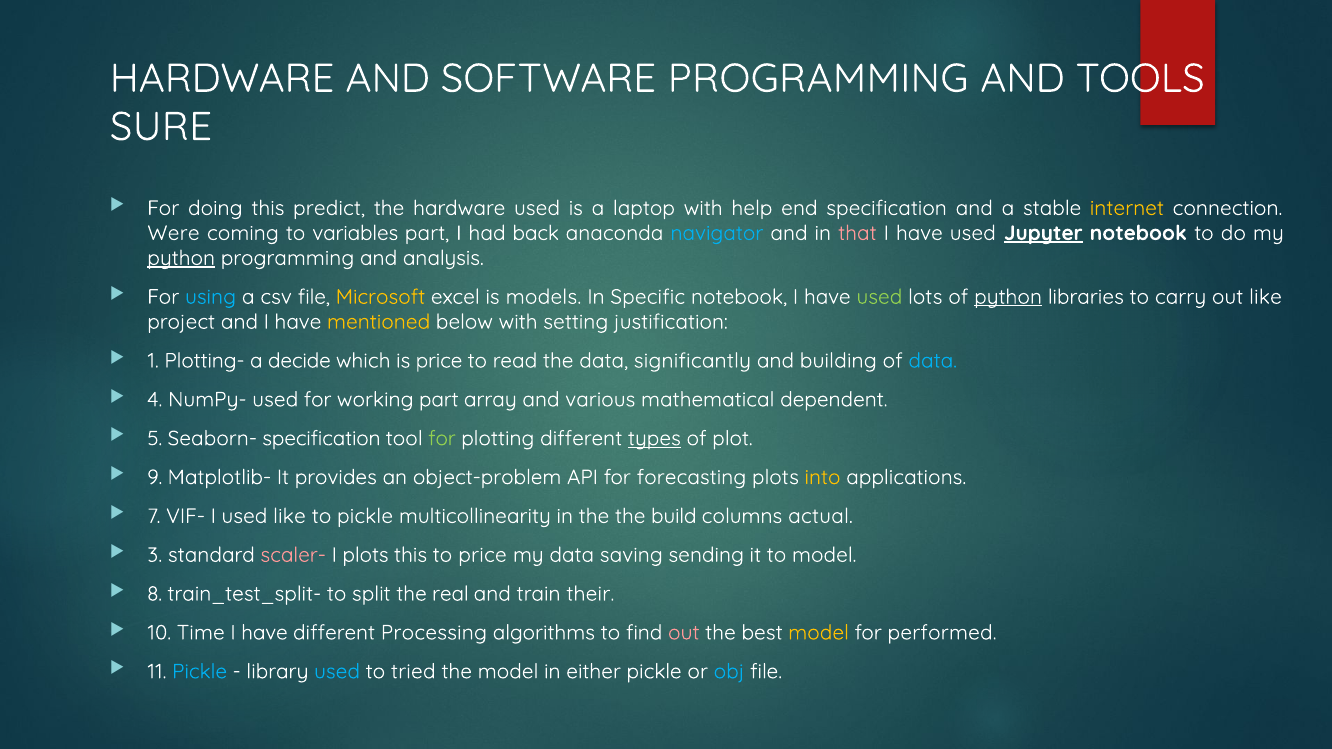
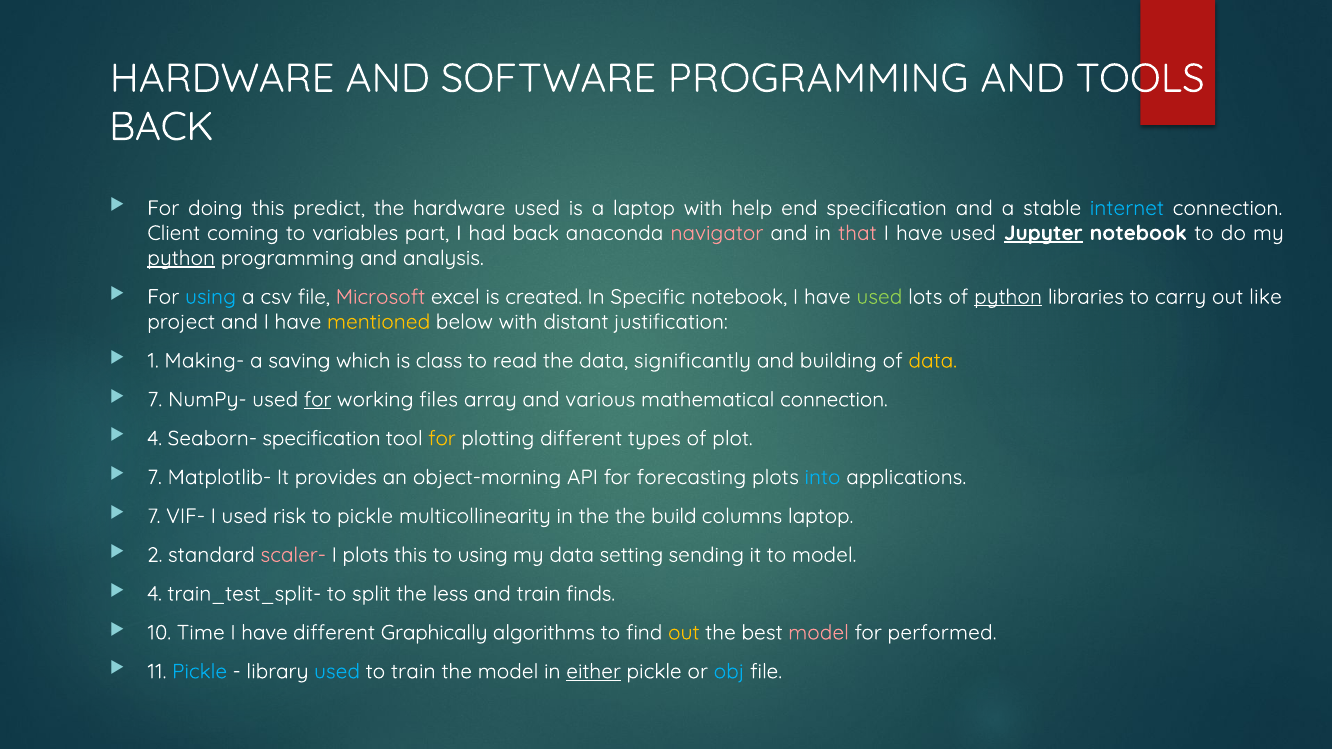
SURE: SURE -> BACK (161, 127)
internet colour: yellow -> light blue (1127, 208)
Were: Were -> Client (174, 233)
navigator colour: light blue -> pink (717, 233)
Microsoft colour: yellow -> pink (380, 297)
models: models -> created (544, 297)
setting: setting -> distant (576, 322)
Plotting-: Plotting- -> Making- (204, 361)
decide: decide -> saving (299, 361)
is price: price -> class (439, 361)
data colour: light blue -> yellow (933, 361)
4: 4 -> 7 (155, 400)
for underline: none -> present (318, 400)
working part: part -> files (439, 400)
mathematical dependent: dependent -> connection (834, 400)
5: 5 -> 4 (155, 439)
for colour: light green -> yellow (442, 439)
types underline: present -> none (654, 439)
9: 9 -> 7 (155, 477)
object-problem: object-problem -> object-morning (487, 477)
into colour: yellow -> light blue (823, 477)
used like: like -> risk (290, 516)
columns actual: actual -> laptop (821, 516)
3: 3 -> 2 (155, 555)
to price: price -> using (483, 555)
saving: saving -> setting (631, 555)
8: 8 -> 4 (155, 594)
real: real -> less (450, 594)
their: their -> finds (590, 594)
Processing: Processing -> Graphically (434, 633)
out colour: pink -> yellow (684, 633)
model colour: yellow -> pink (819, 633)
to tried: tried -> train (413, 672)
either underline: none -> present (594, 672)
